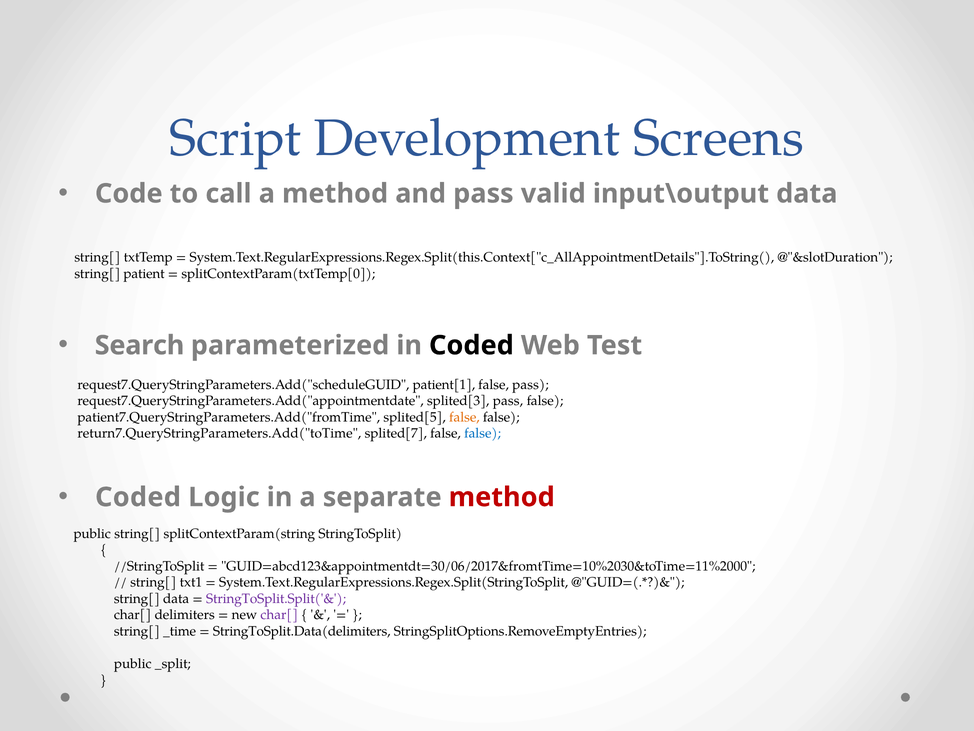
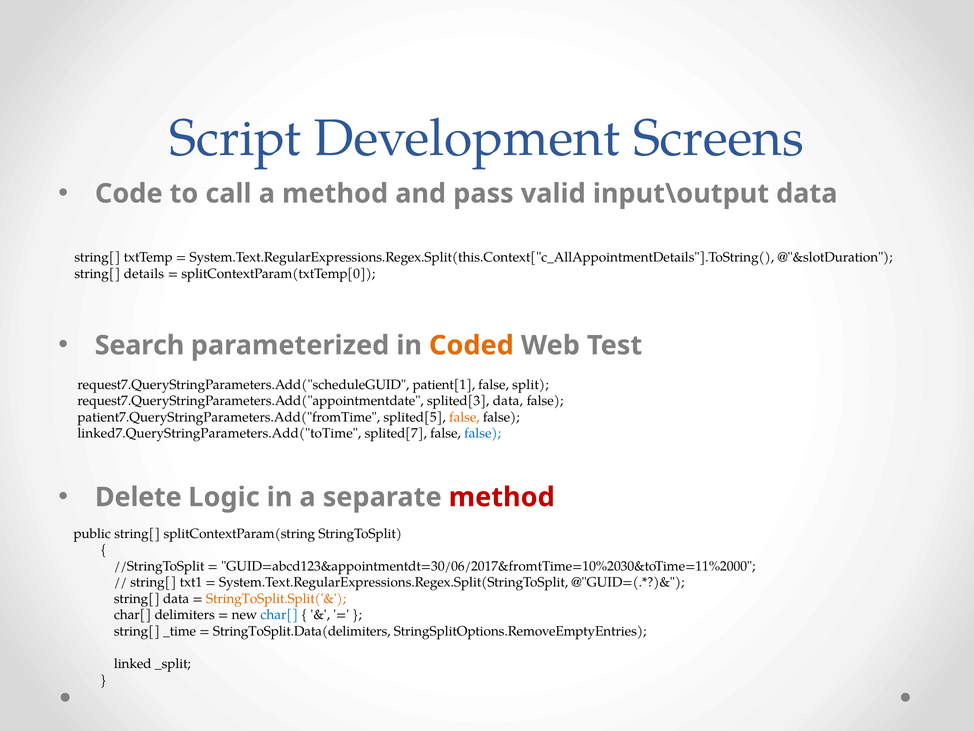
patient: patient -> details (144, 274)
Coded colour: black -> orange (471, 345)
false pass: pass -> split (530, 384)
splited[3 pass: pass -> data (508, 401)
return7.QueryStringParameters.Add("toTime: return7.QueryStringParameters.Add("toTime -> linked7.QueryStringParameters.Add("toTime (219, 433)
Coded: Coded -> Delete (138, 497)
StringToSplit.Split('& colour: purple -> orange (276, 598)
char[ colour: purple -> blue (279, 615)
public: public -> linked (133, 663)
